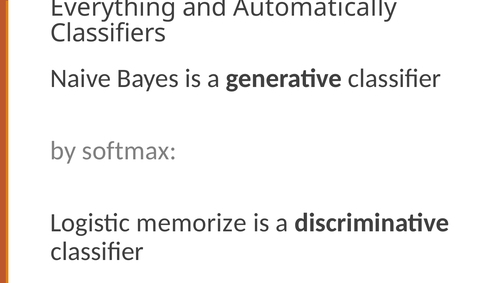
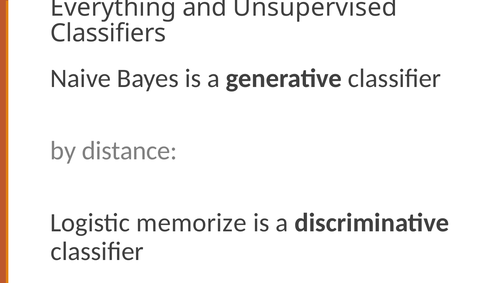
Automatically: Automatically -> Unsupervised (315, 8)
softmax: softmax -> distance (130, 150)
